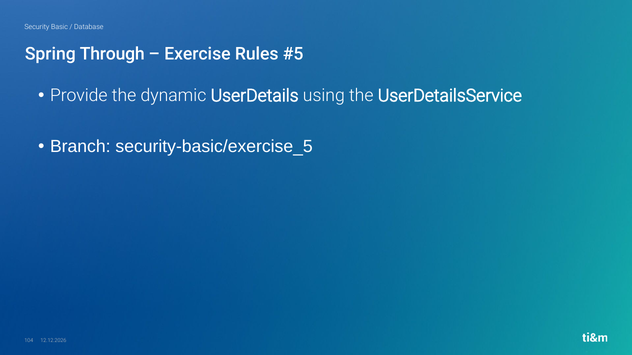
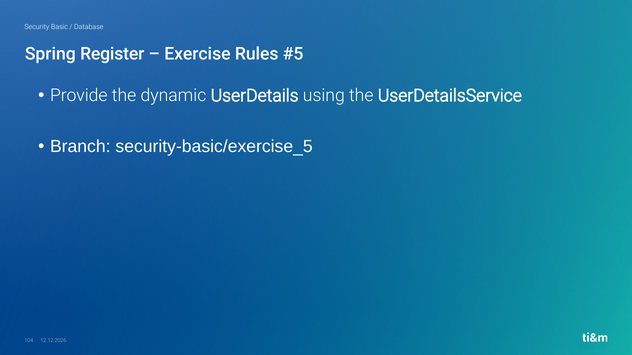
Through: Through -> Register (112, 54)
